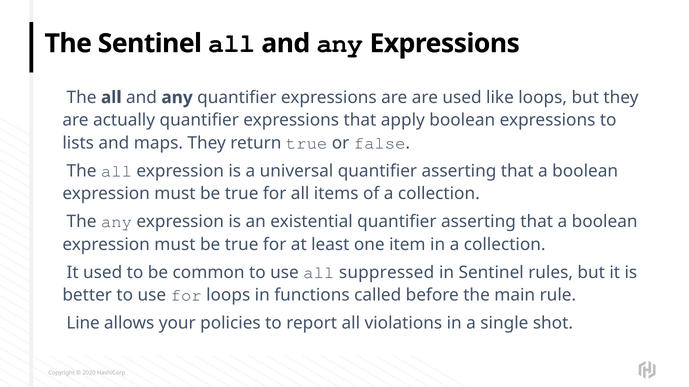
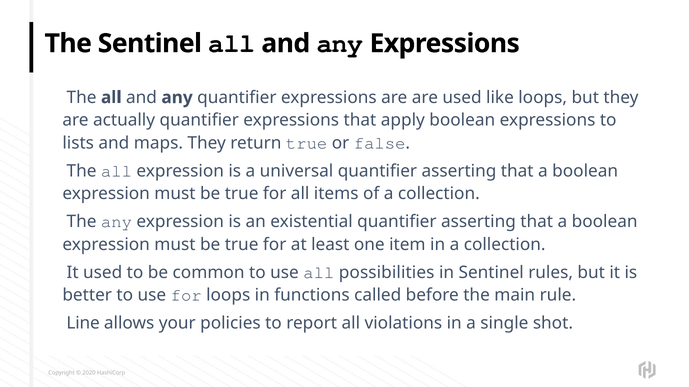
suppressed: suppressed -> possibilities (387, 273)
